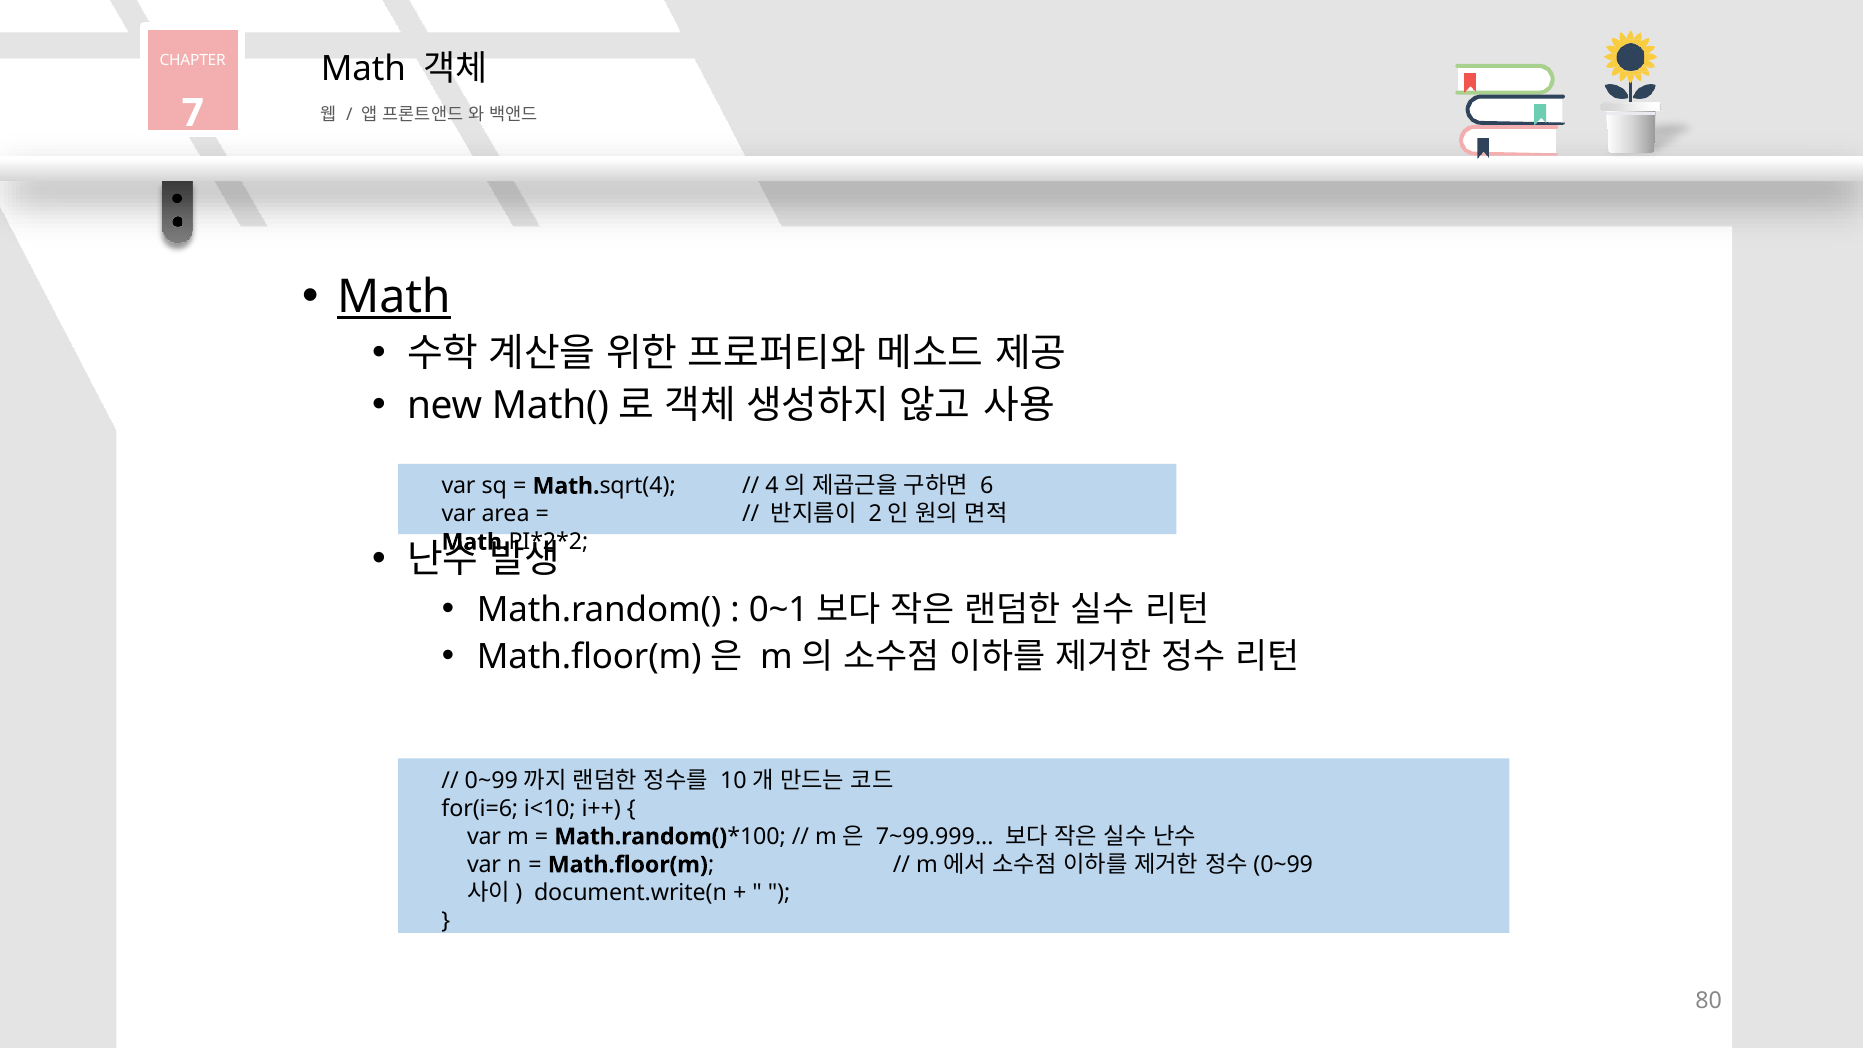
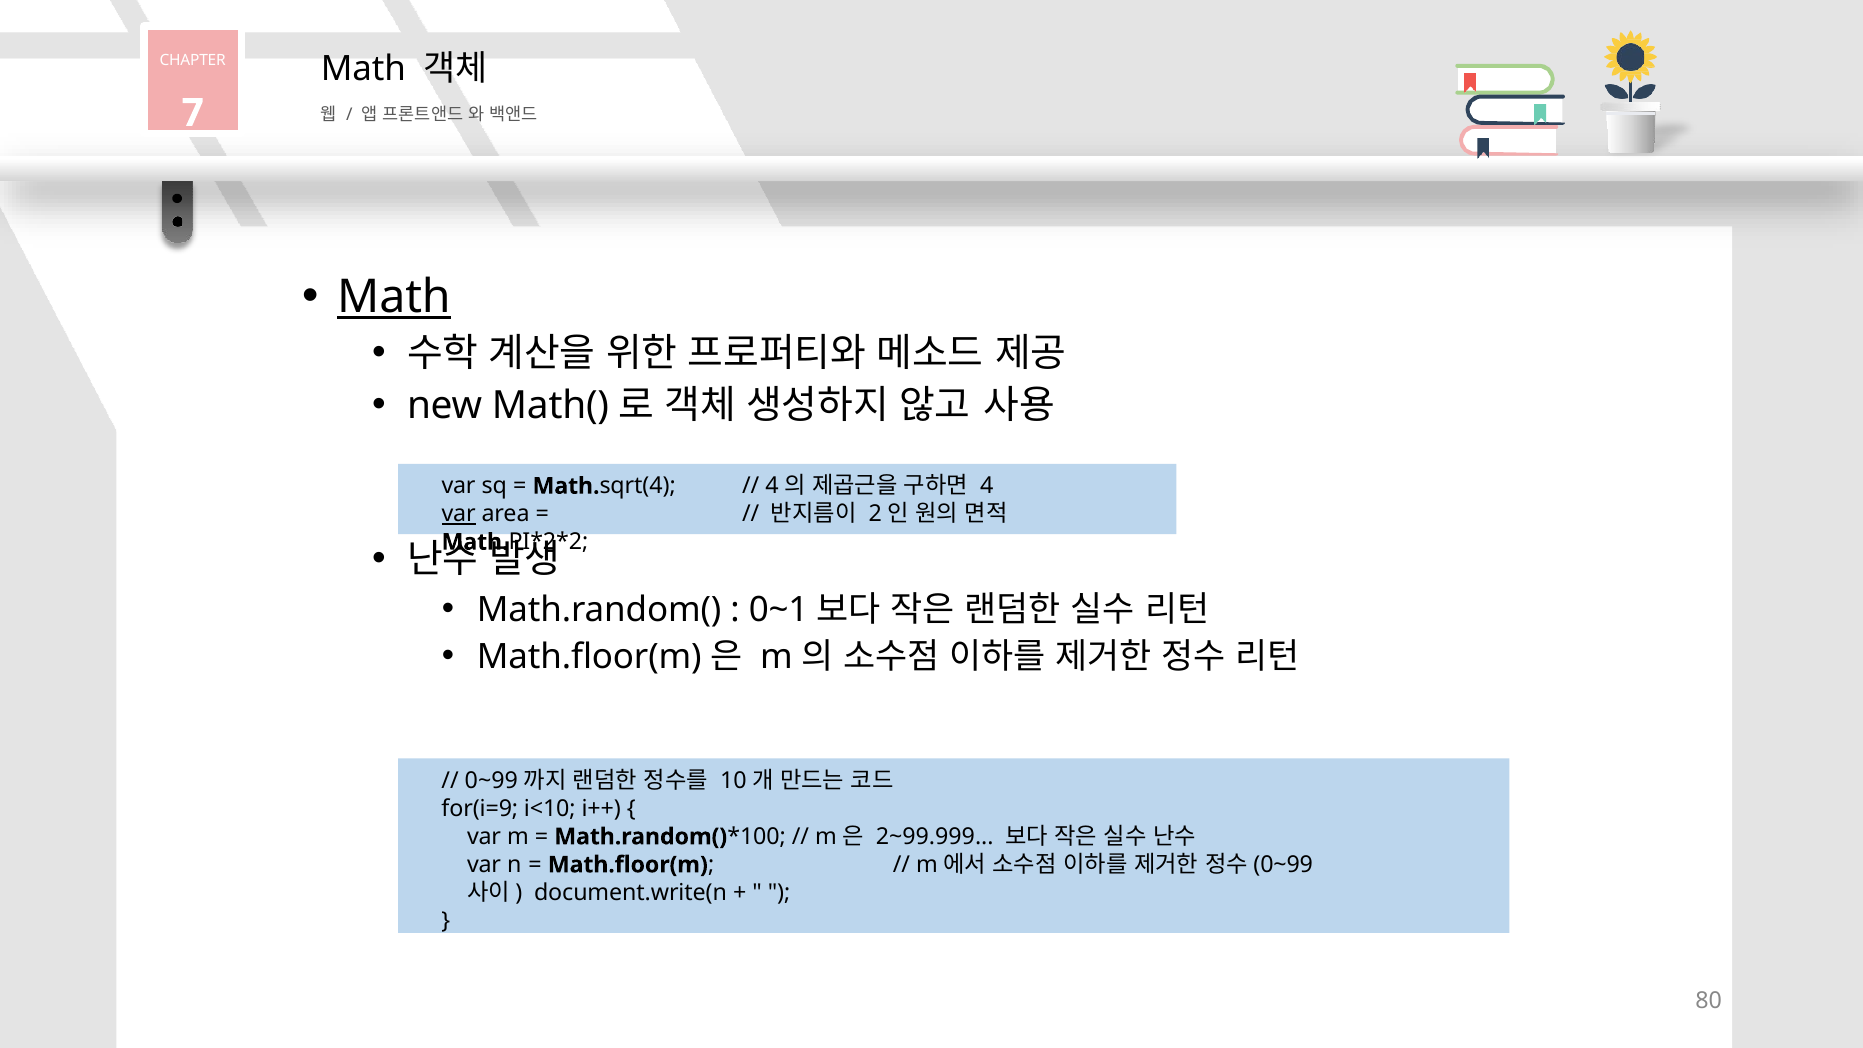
6: 6 -> 4 (987, 486)
var underline: none -> present (459, 514)
for(i=6: for(i=6 -> for(i=9 (480, 809)
7~99.999: 7~99.999 -> 2~99.999 (935, 837)
